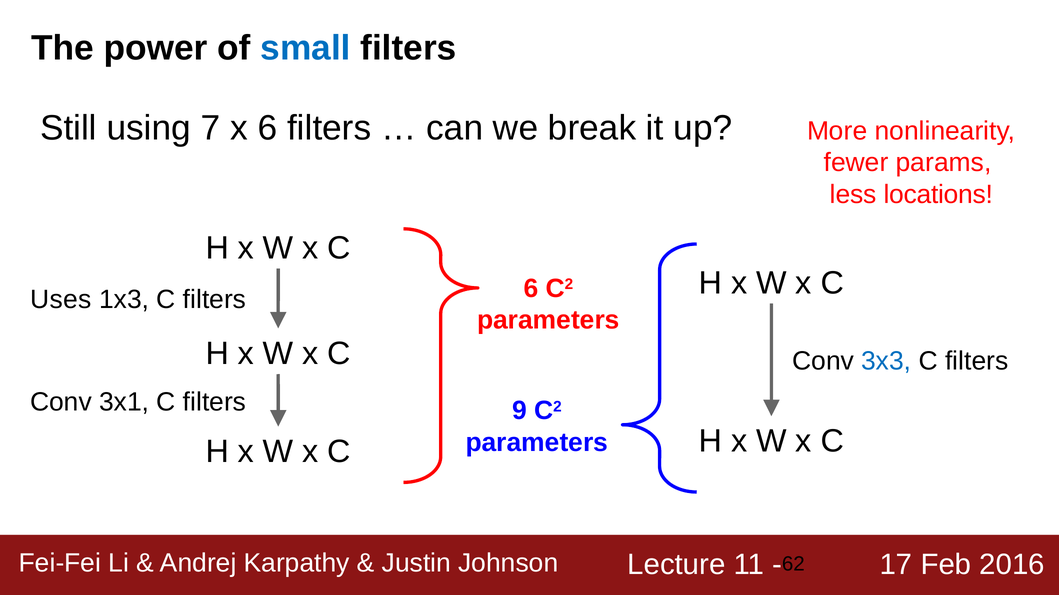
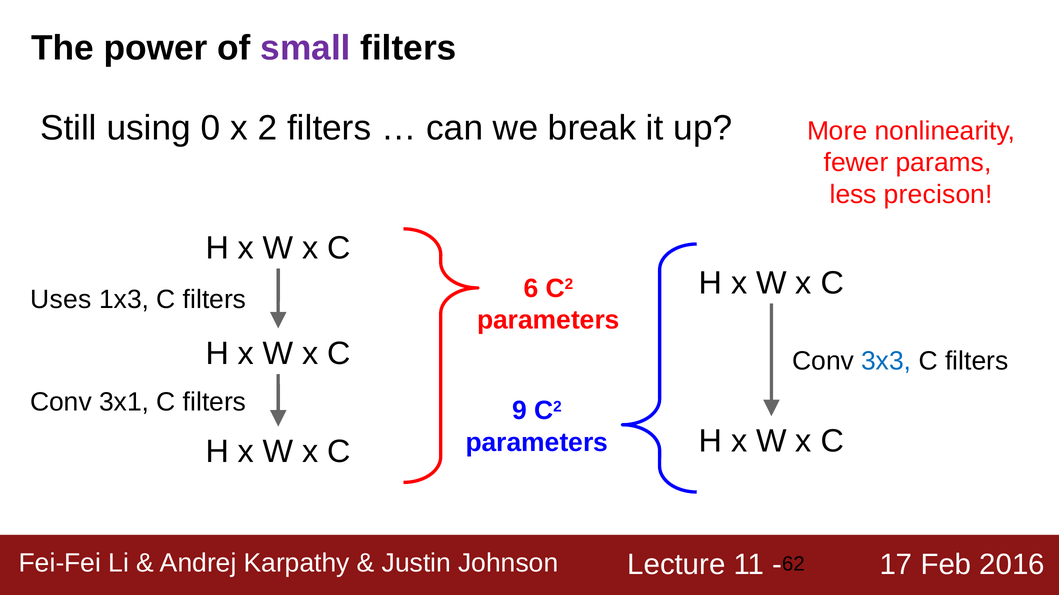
small colour: blue -> purple (306, 48)
7: 7 -> 0 (211, 128)
x 6: 6 -> 2 (267, 128)
locations: locations -> precison (938, 195)
